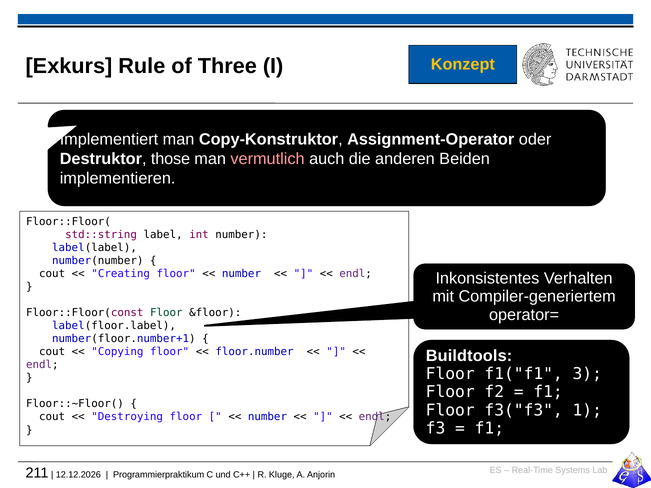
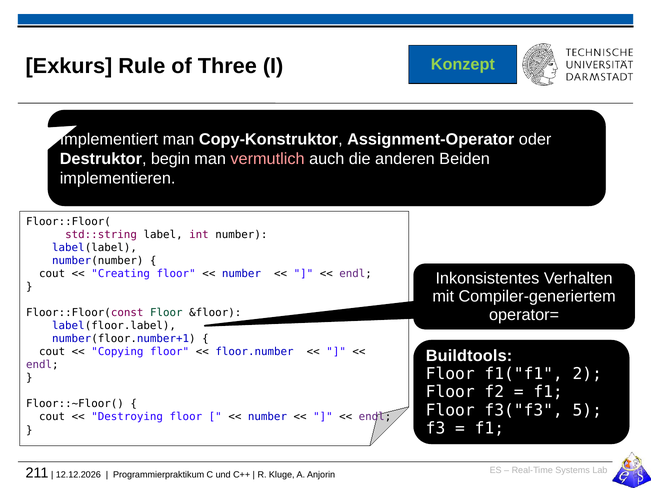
Konzept colour: yellow -> light green (463, 64)
those: those -> begin (170, 159)
3: 3 -> 2 (587, 374)
1: 1 -> 5 (587, 410)
